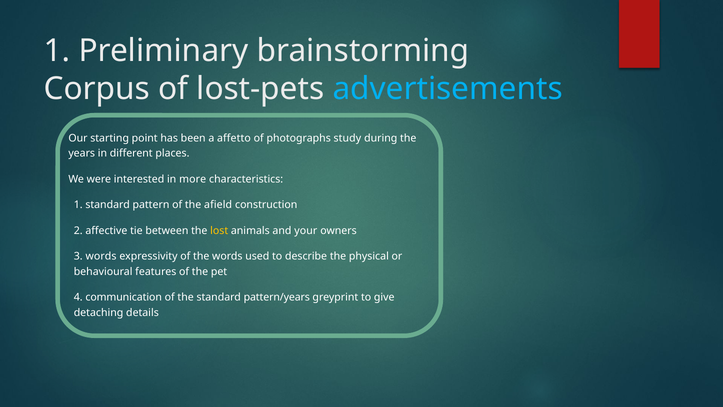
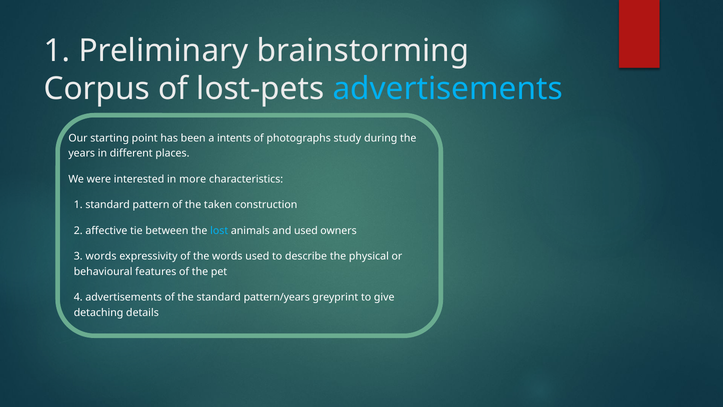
affetto: affetto -> intents (234, 138)
afield: afield -> taken (218, 205)
lost colour: yellow -> light blue (219, 230)
and your: your -> used (306, 230)
4 communication: communication -> advertisements (124, 297)
